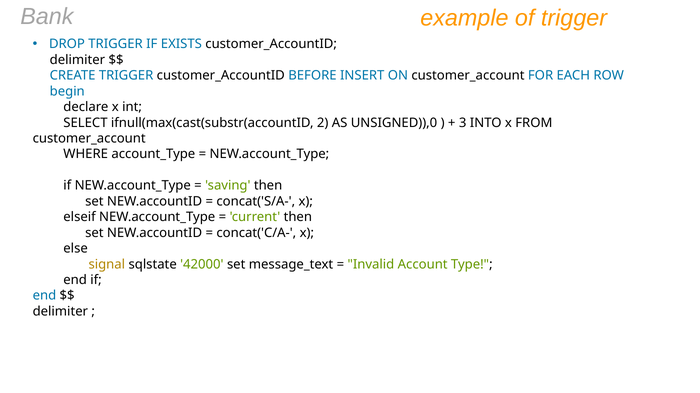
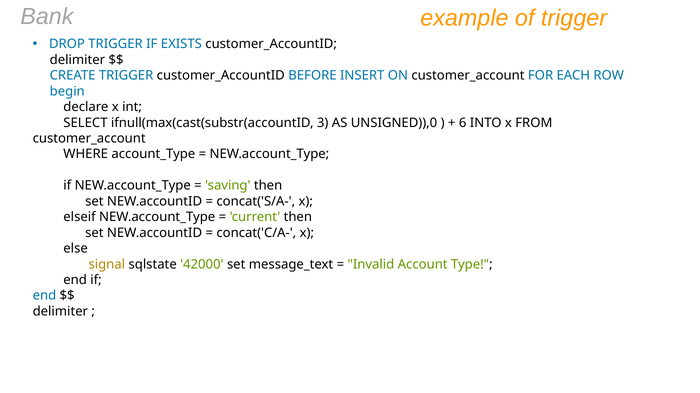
2: 2 -> 3 (323, 123)
3: 3 -> 6 (463, 123)
